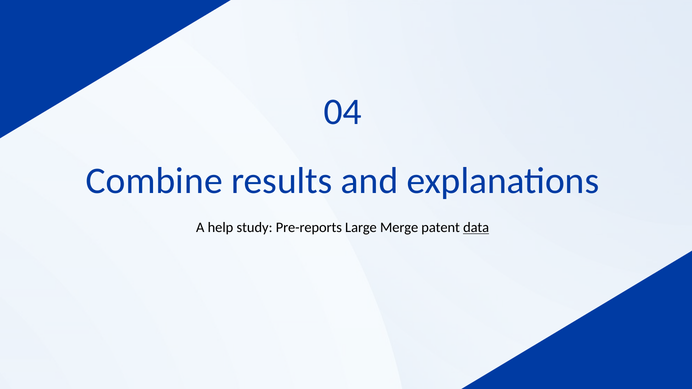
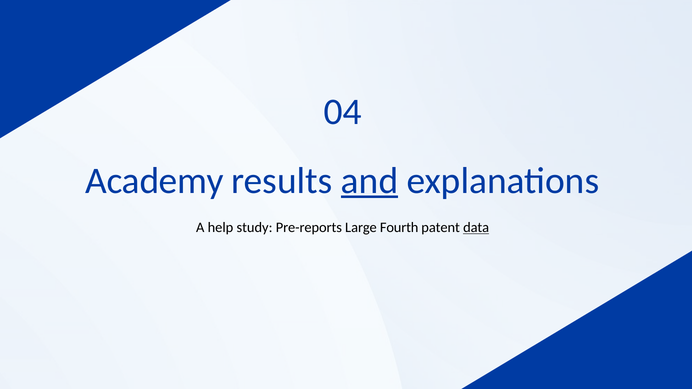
Combine: Combine -> Academy (154, 181)
and underline: none -> present (370, 181)
Merge: Merge -> Fourth (399, 228)
